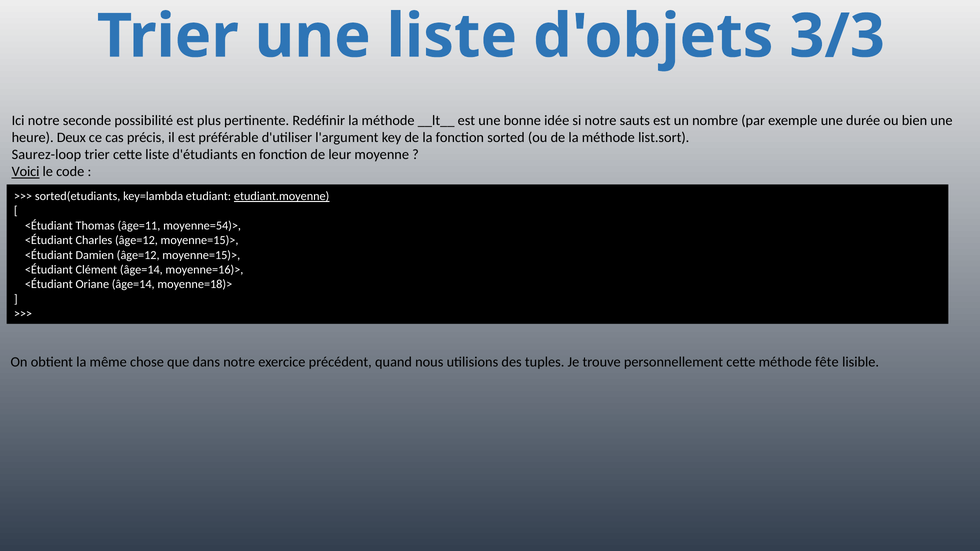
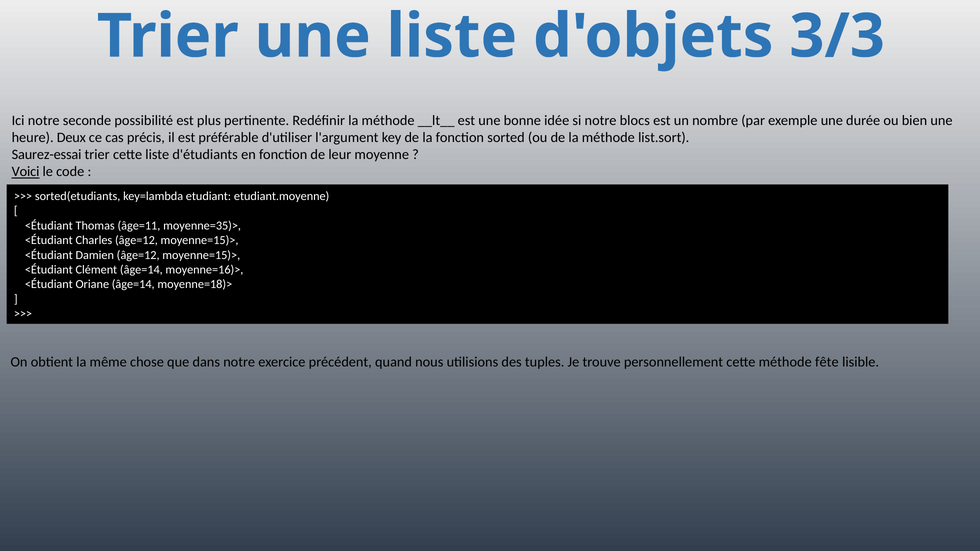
sauts: sauts -> blocs (635, 120)
Saurez-loop: Saurez-loop -> Saurez-essai (47, 155)
etudiant.moyenne underline: present -> none (282, 196)
moyenne=54)>: moyenne=54)> -> moyenne=35)> (202, 226)
